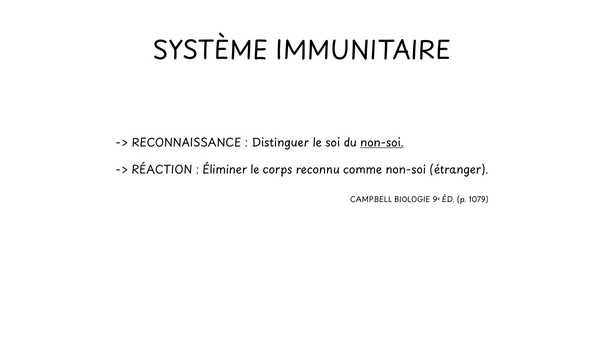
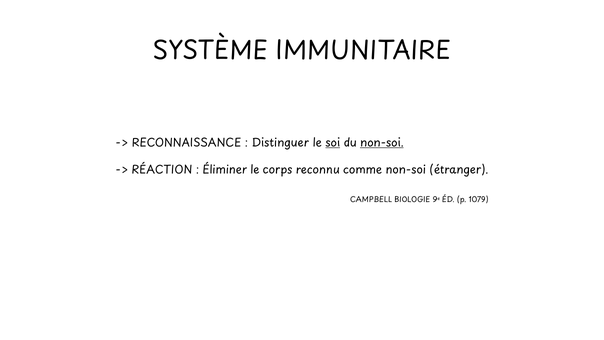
soi underline: none -> present (333, 143)
